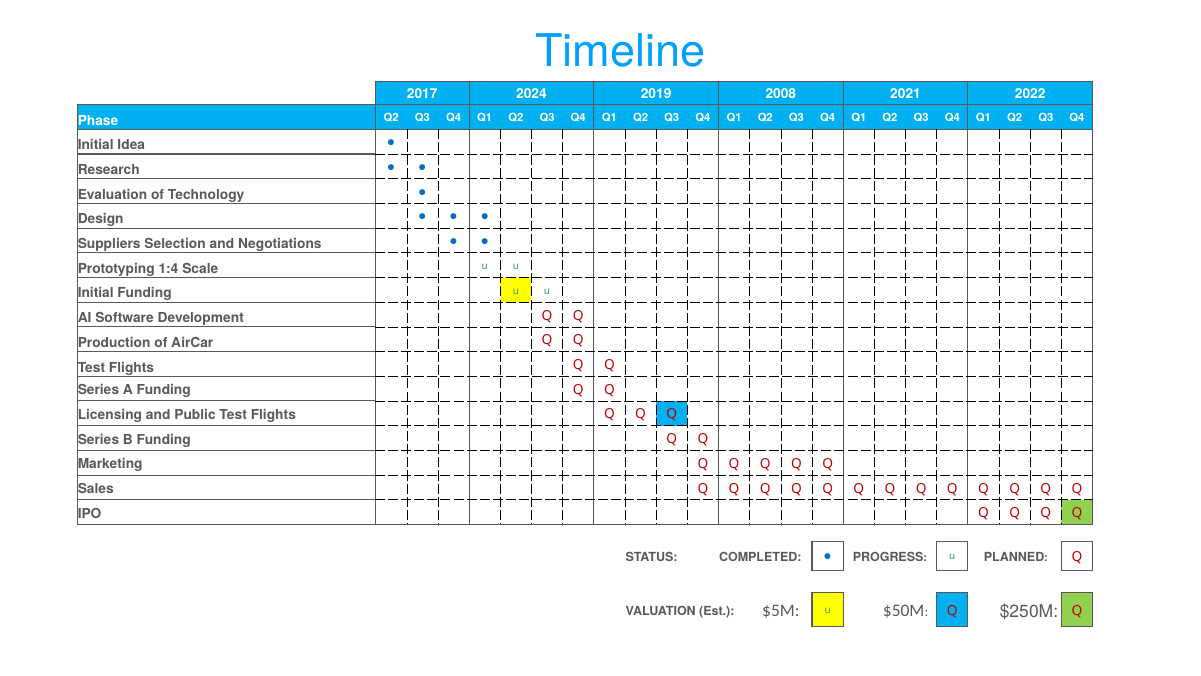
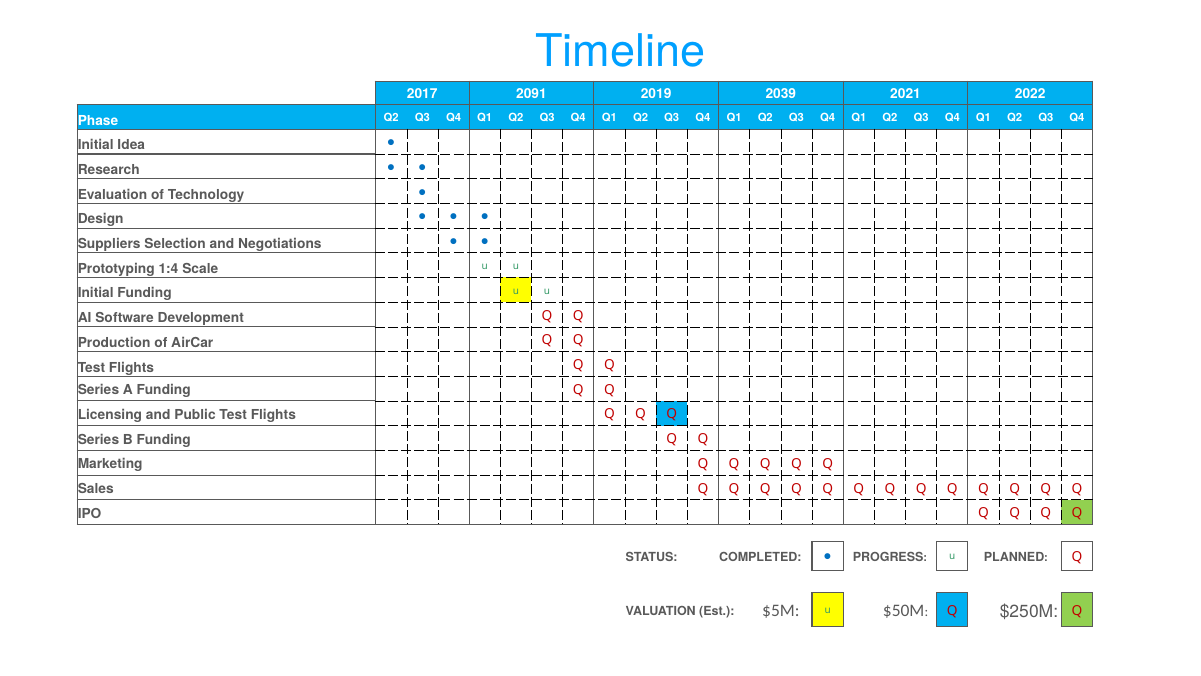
2024: 2024 -> 2091 (531, 94)
2008: 2008 -> 2039 (781, 94)
